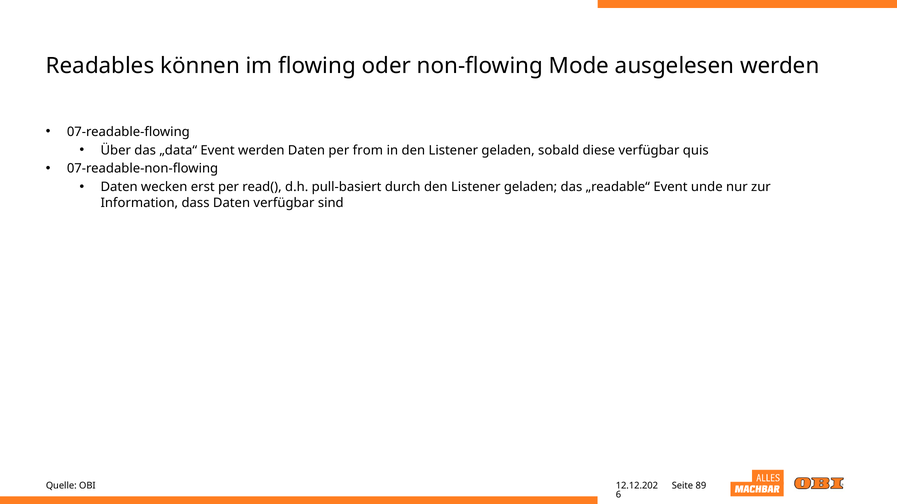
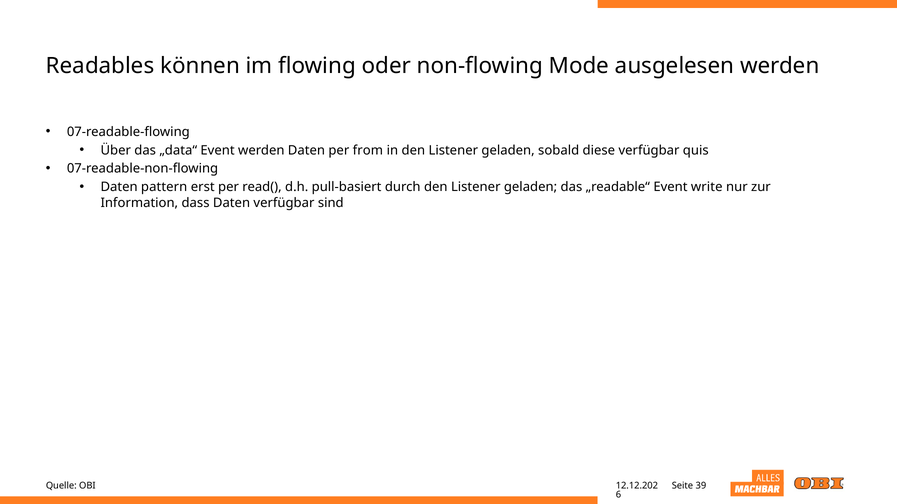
wecken: wecken -> pattern (164, 187)
unde: unde -> write (707, 187)
89: 89 -> 39 (701, 486)
